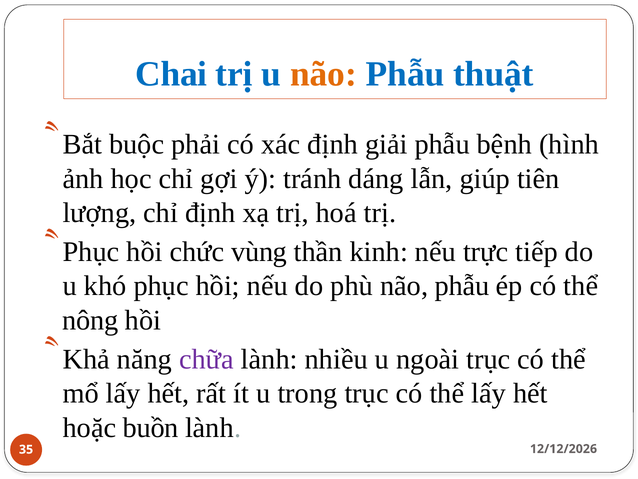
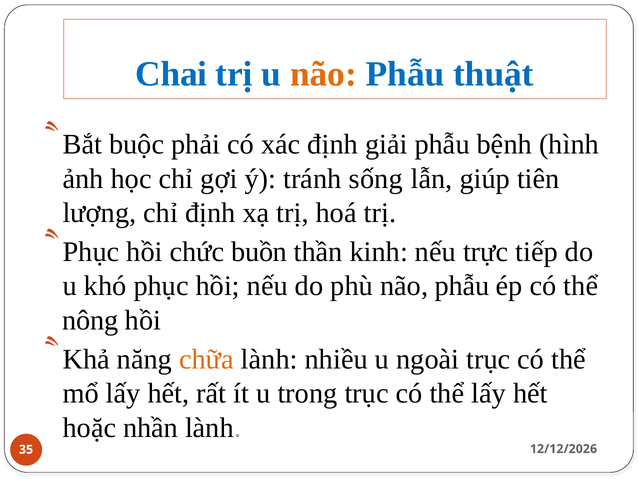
dáng: dáng -> sống (376, 179)
vùng: vùng -> buồn (259, 252)
chữa colour: purple -> orange (207, 359)
buồn: buồn -> nhần (151, 427)
